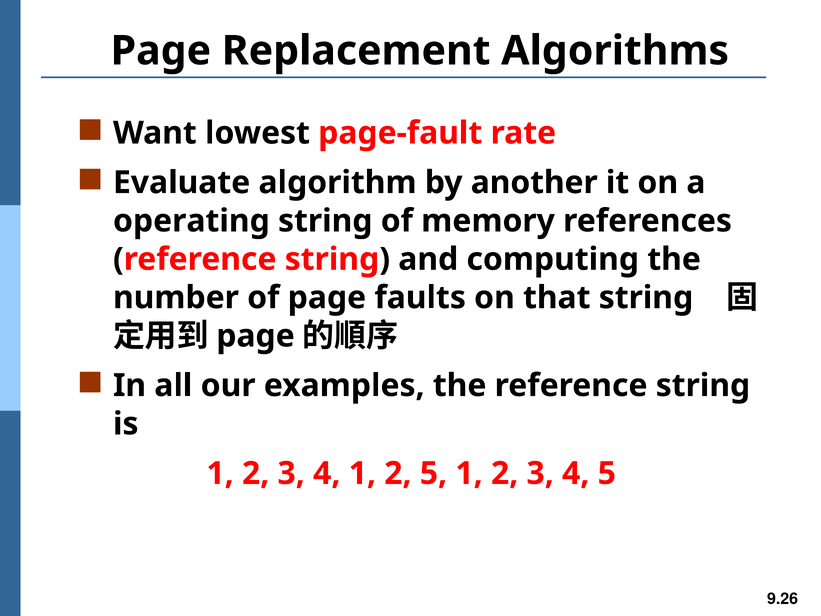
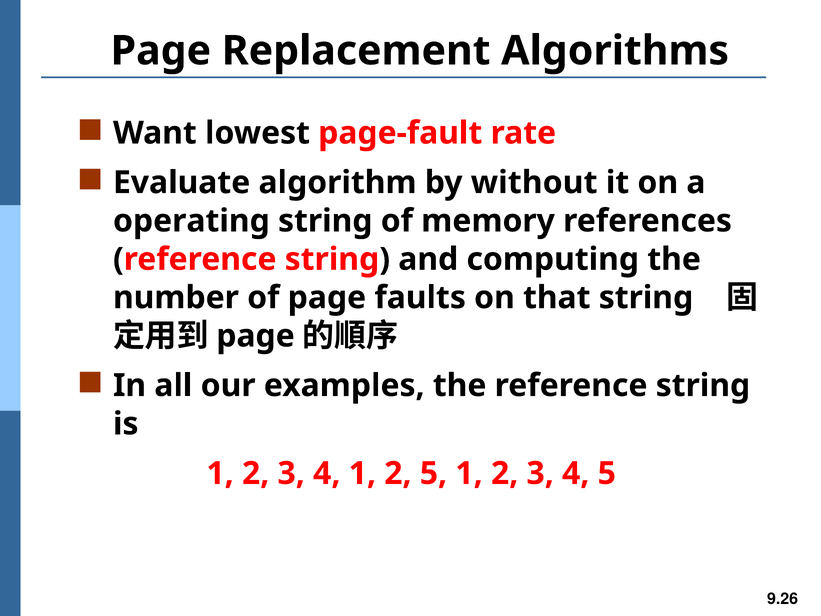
another: another -> without (534, 182)
